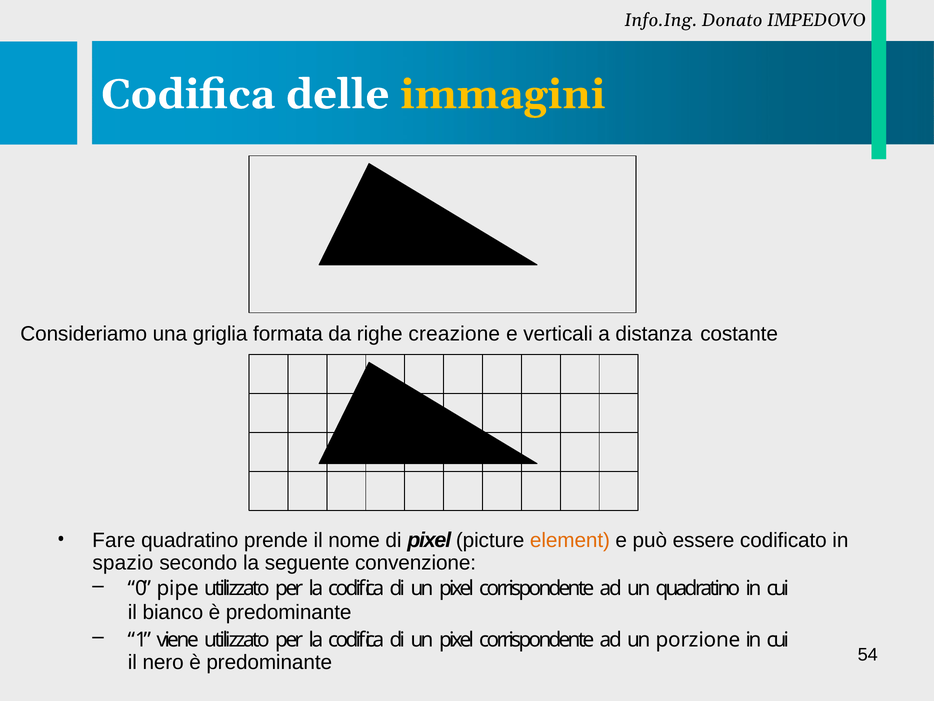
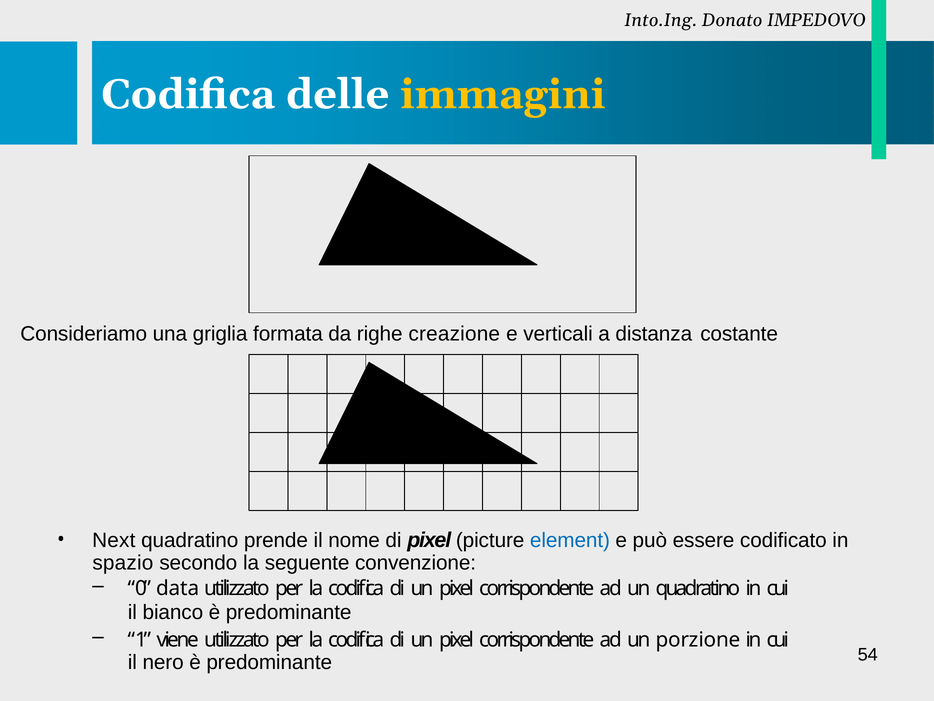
Info.Ing: Info.Ing -> Into.Ing (661, 20)
Fare: Fare -> Next (114, 540)
element colour: orange -> blue (570, 540)
pipe: pipe -> data (178, 588)
